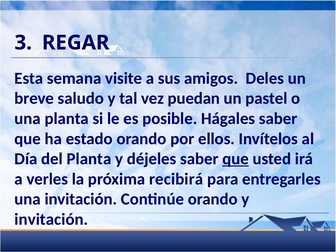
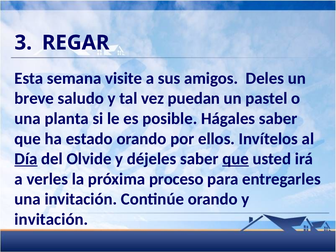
Día underline: none -> present (26, 159)
del Planta: Planta -> Olvide (89, 159)
recibirá: recibirá -> proceso (176, 179)
